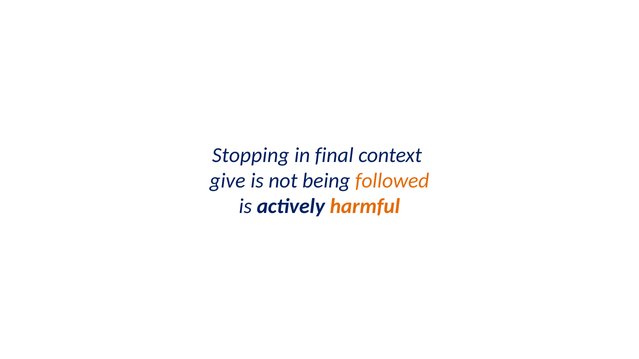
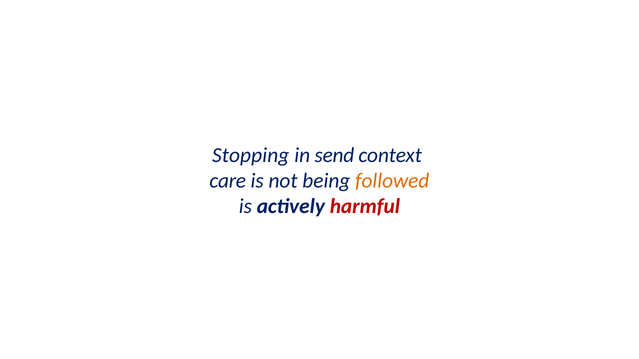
final: final -> send (334, 155)
give: give -> care (228, 181)
harmful colour: orange -> red (365, 206)
